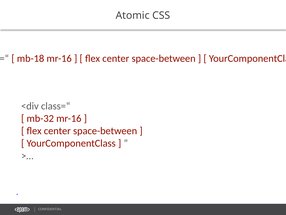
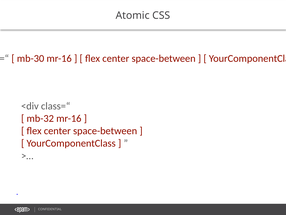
mb-18: mb-18 -> mb-30 (31, 58)
